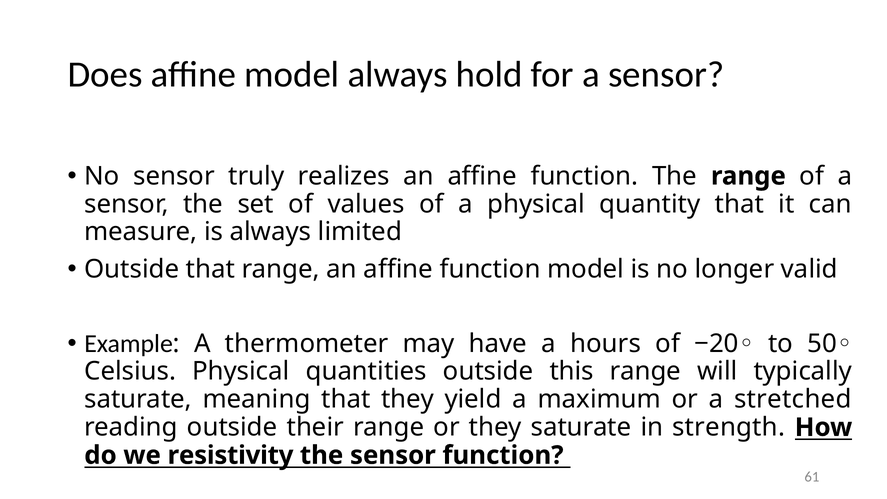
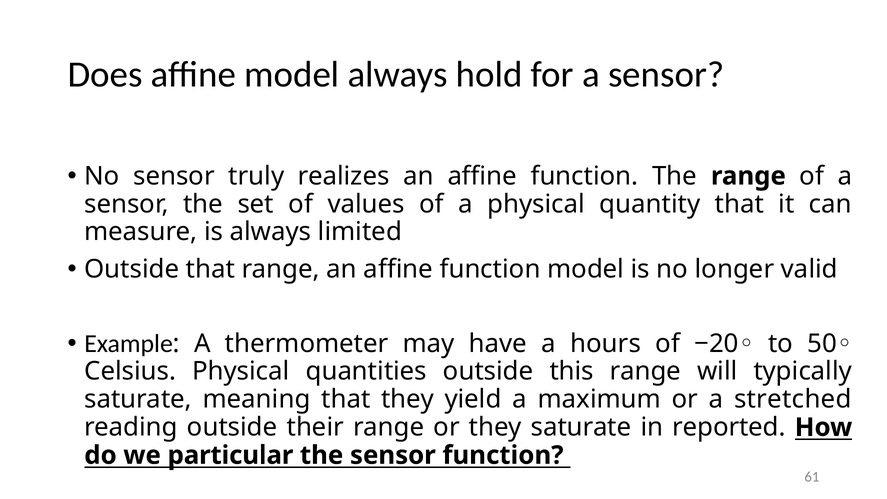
strength: strength -> reported (729, 427)
resistivity: resistivity -> particular (230, 455)
